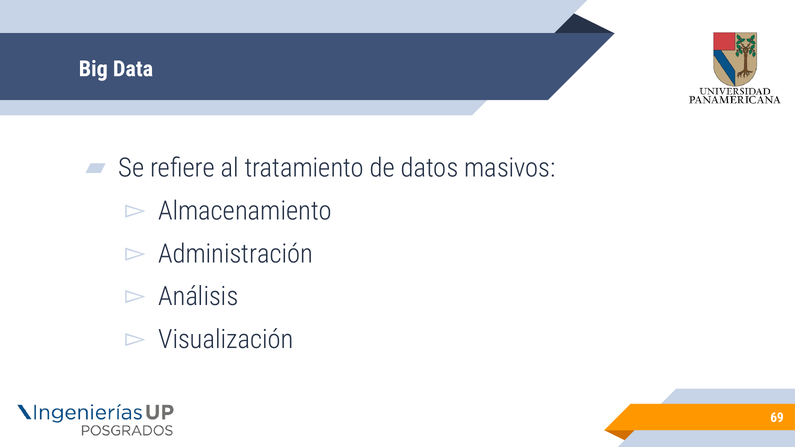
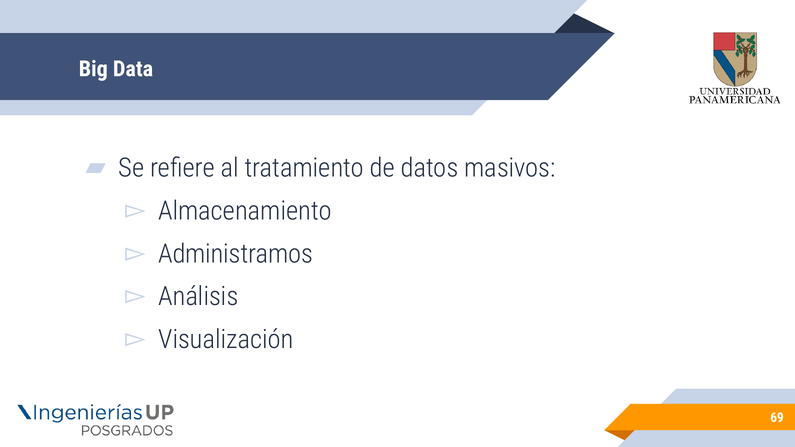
Administración: Administración -> Administramos (236, 254)
